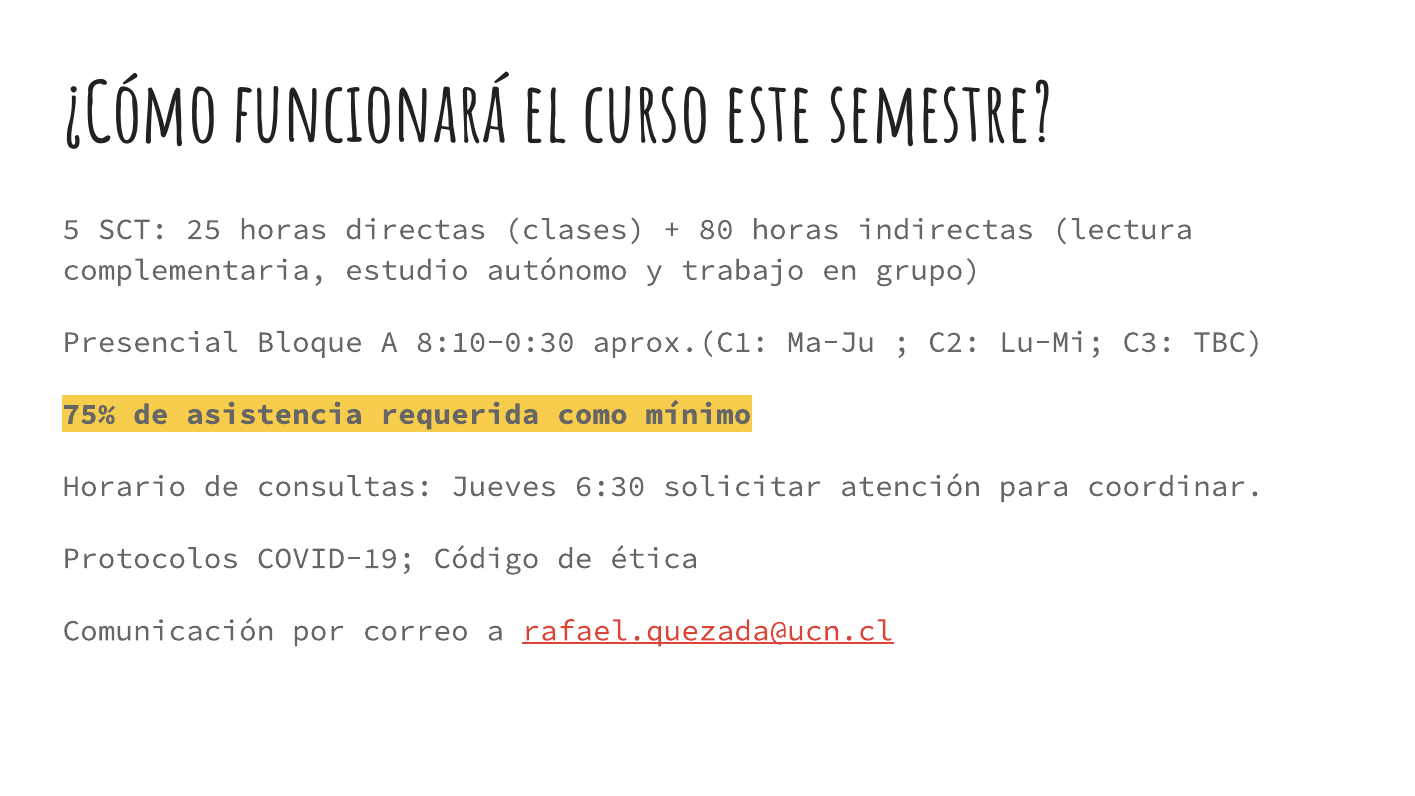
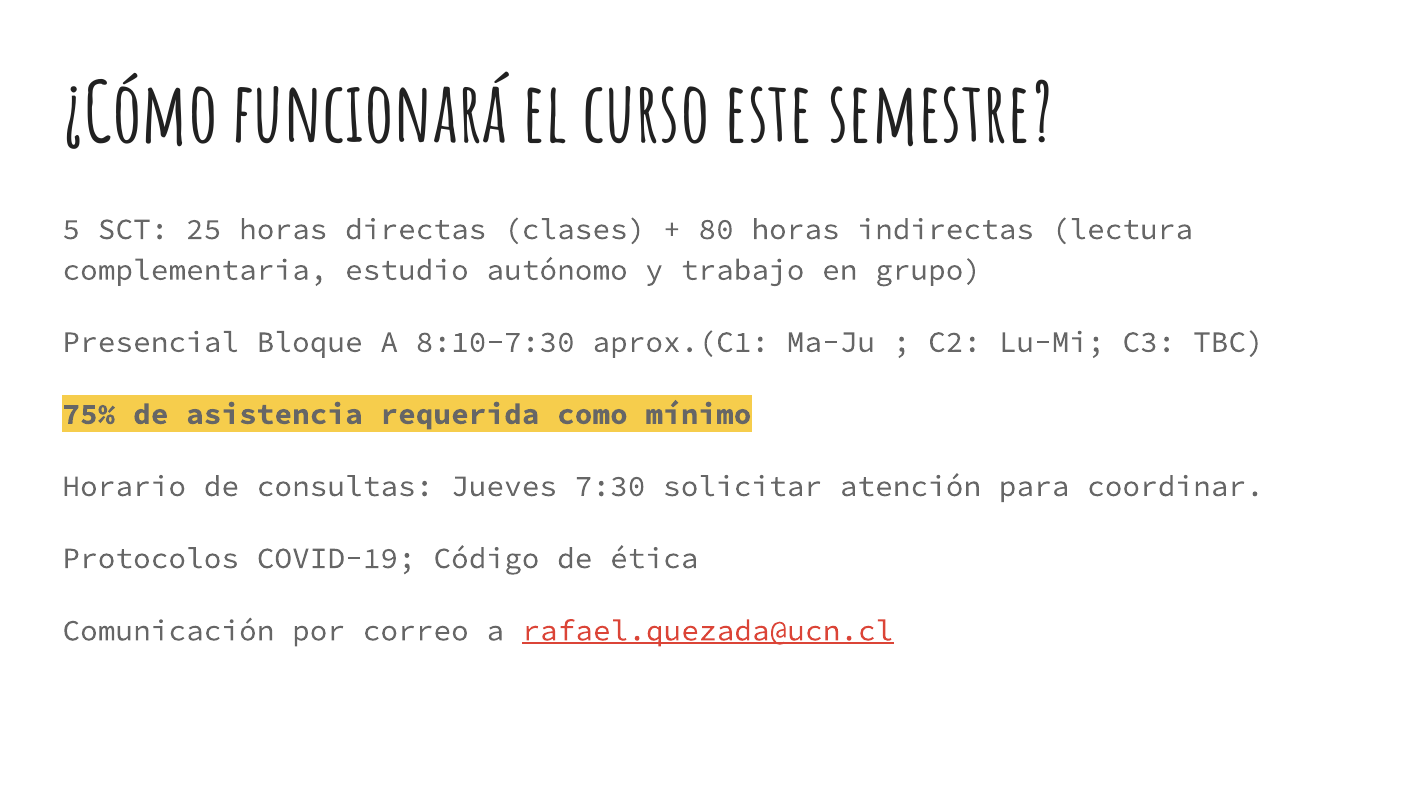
8:10-0:30: 8:10-0:30 -> 8:10-7:30 (495, 342)
6:30: 6:30 -> 7:30 (610, 486)
